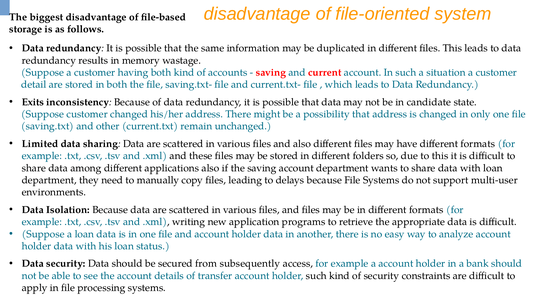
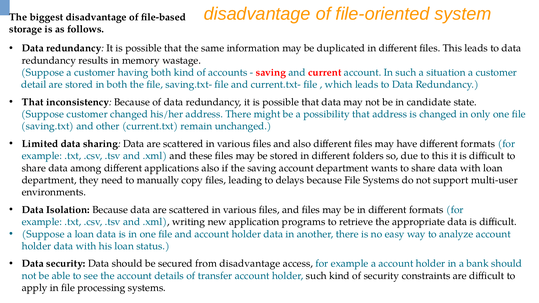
Exits: Exits -> That (33, 102)
from subsequently: subsequently -> disadvantage (250, 264)
